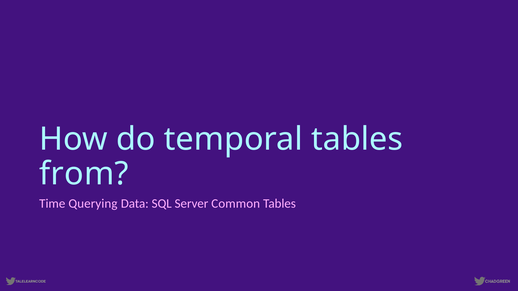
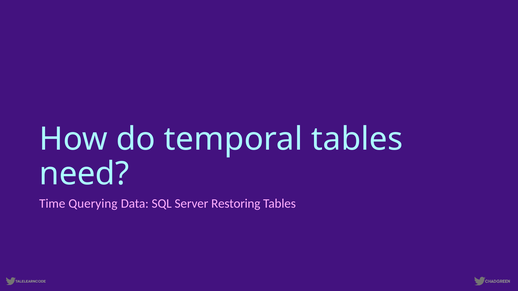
from: from -> need (84, 174)
Common: Common -> Restoring (236, 204)
